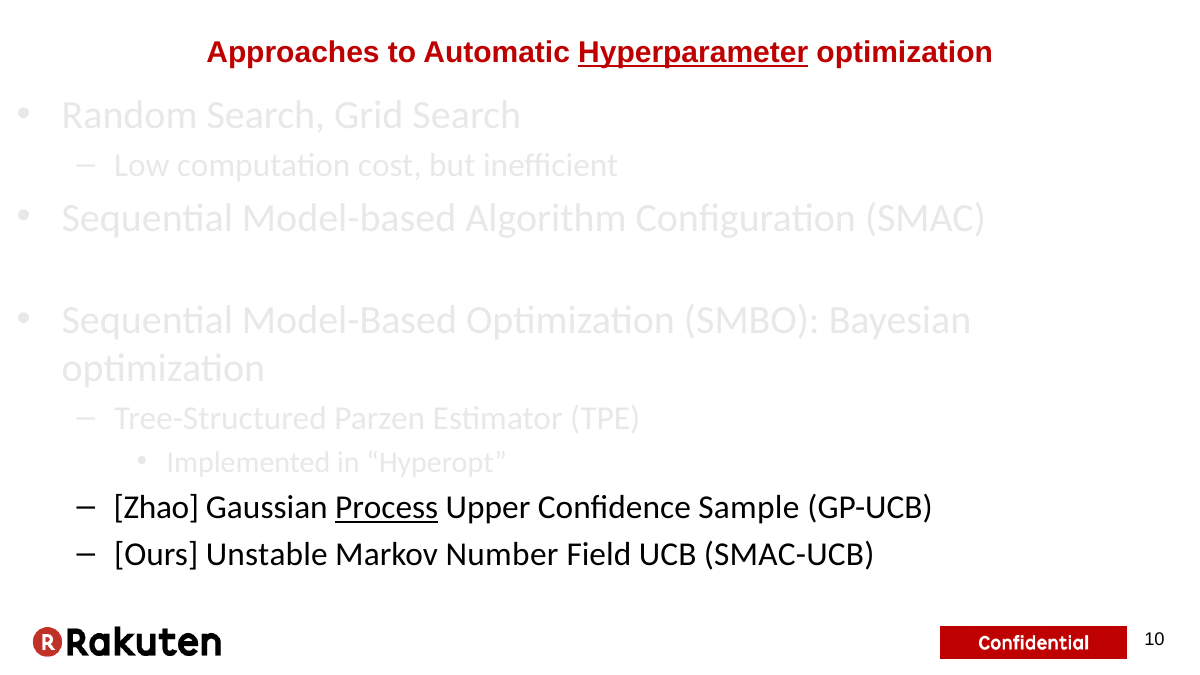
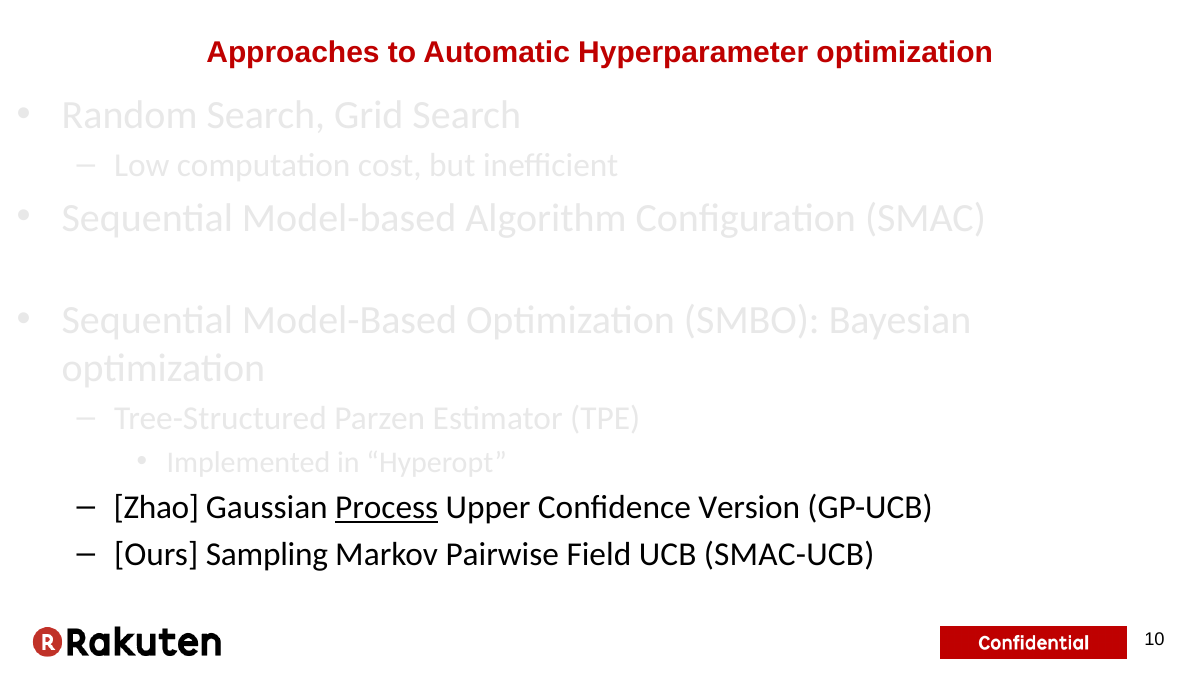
Hyperparameter underline: present -> none (693, 53)
Sample: Sample -> Version (749, 508)
Unstable: Unstable -> Sampling (267, 554)
Number: Number -> Pairwise (502, 554)
